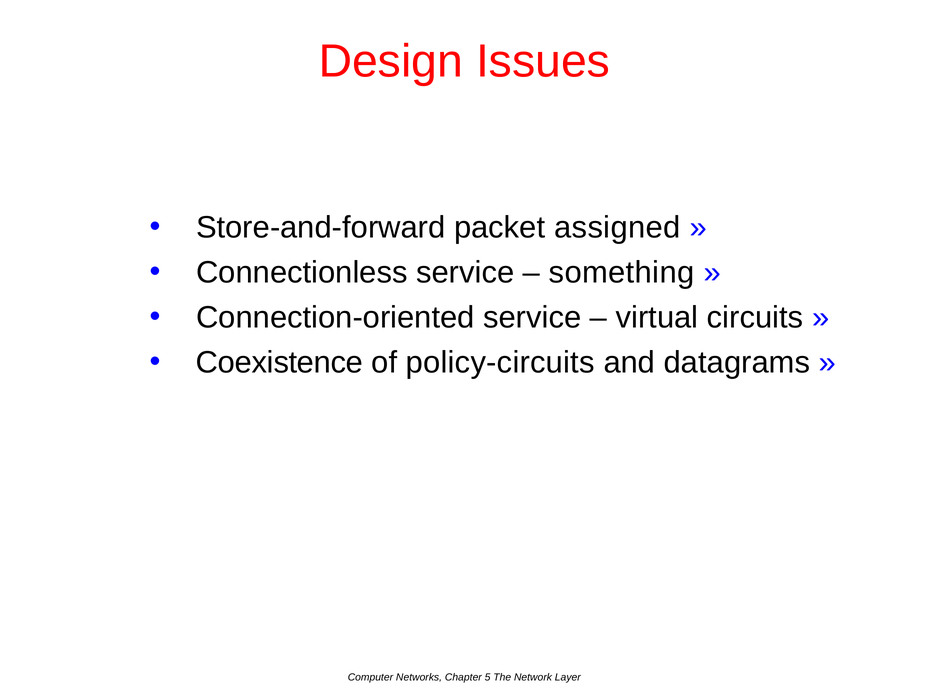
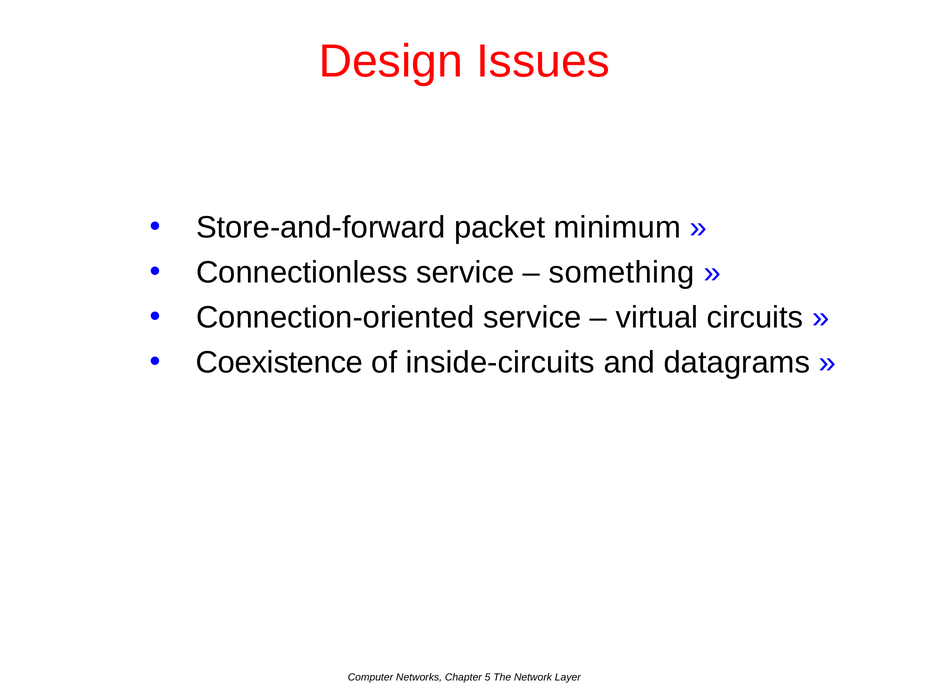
assigned: assigned -> minimum (617, 228)
policy-circuits: policy-circuits -> inside-circuits (500, 362)
